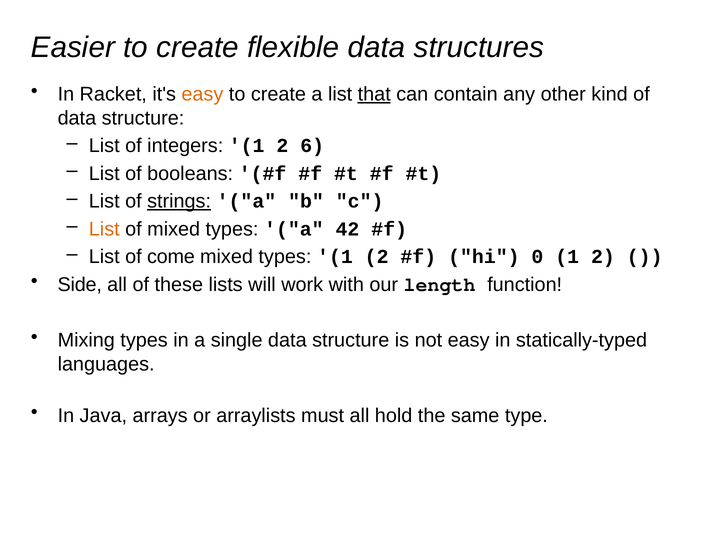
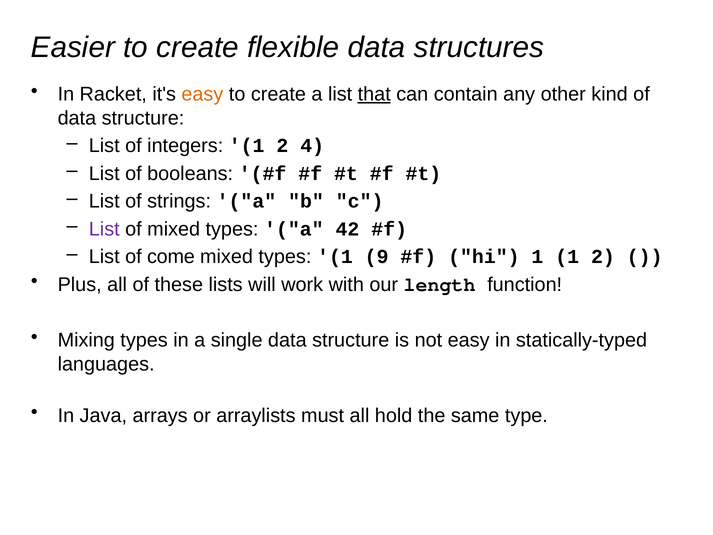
6: 6 -> 4 (312, 146)
strings underline: present -> none (179, 201)
List colour: orange -> purple (104, 229)
types 1 2: 2 -> 9 (377, 257)
hi 0: 0 -> 1 (537, 257)
Side: Side -> Plus (80, 284)
